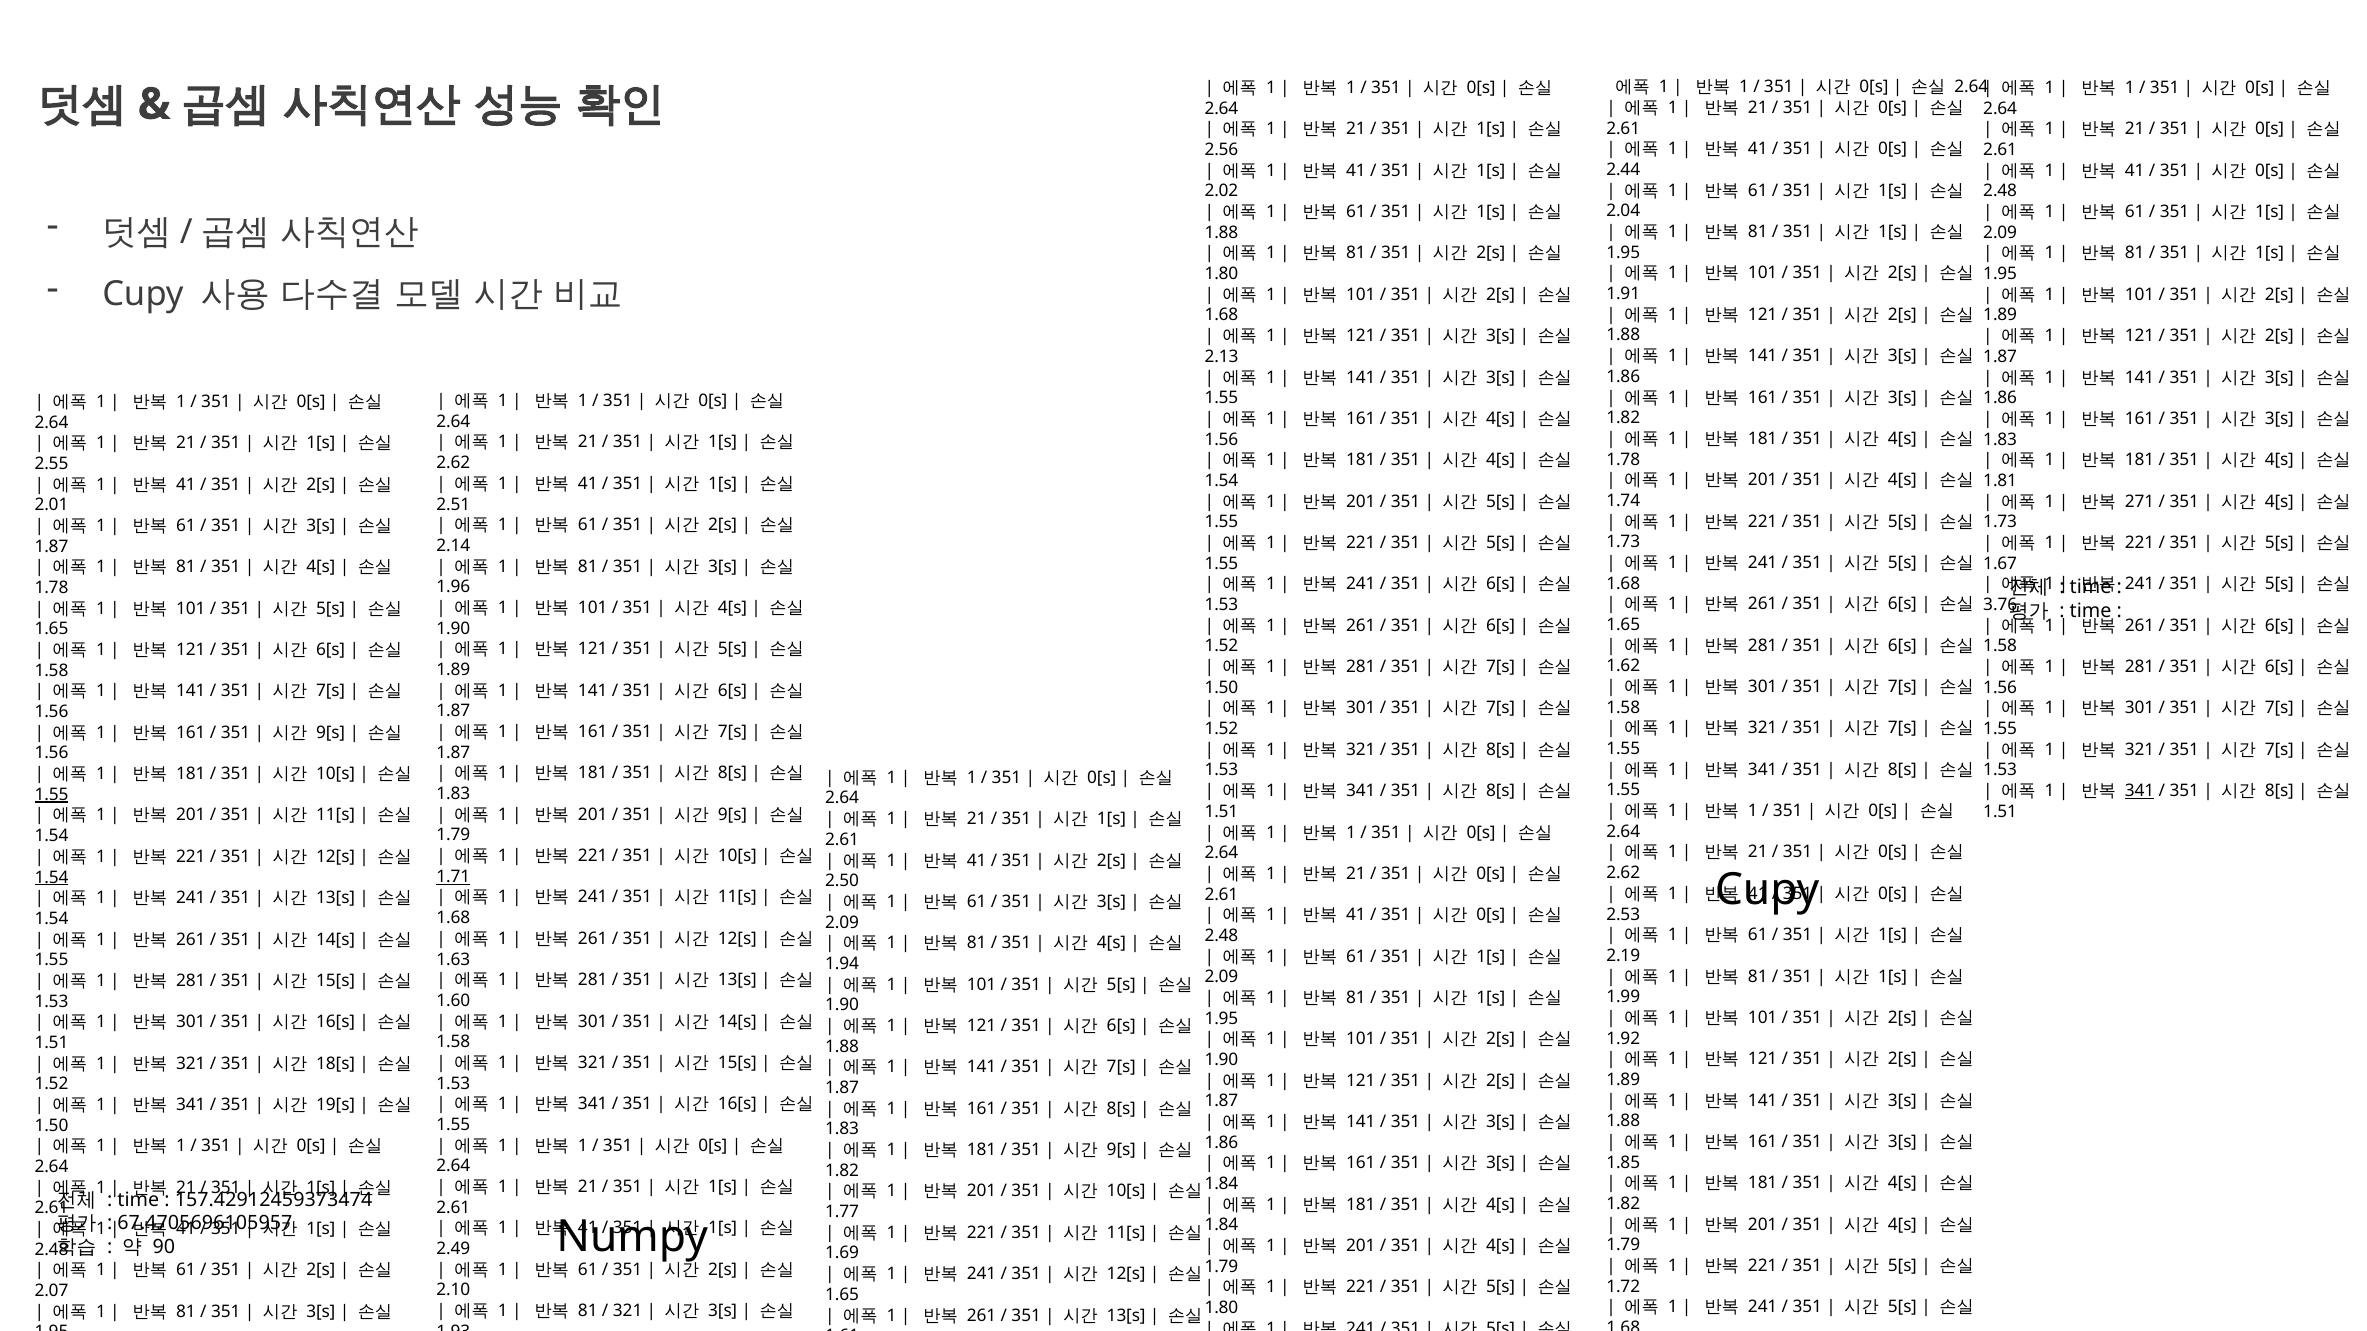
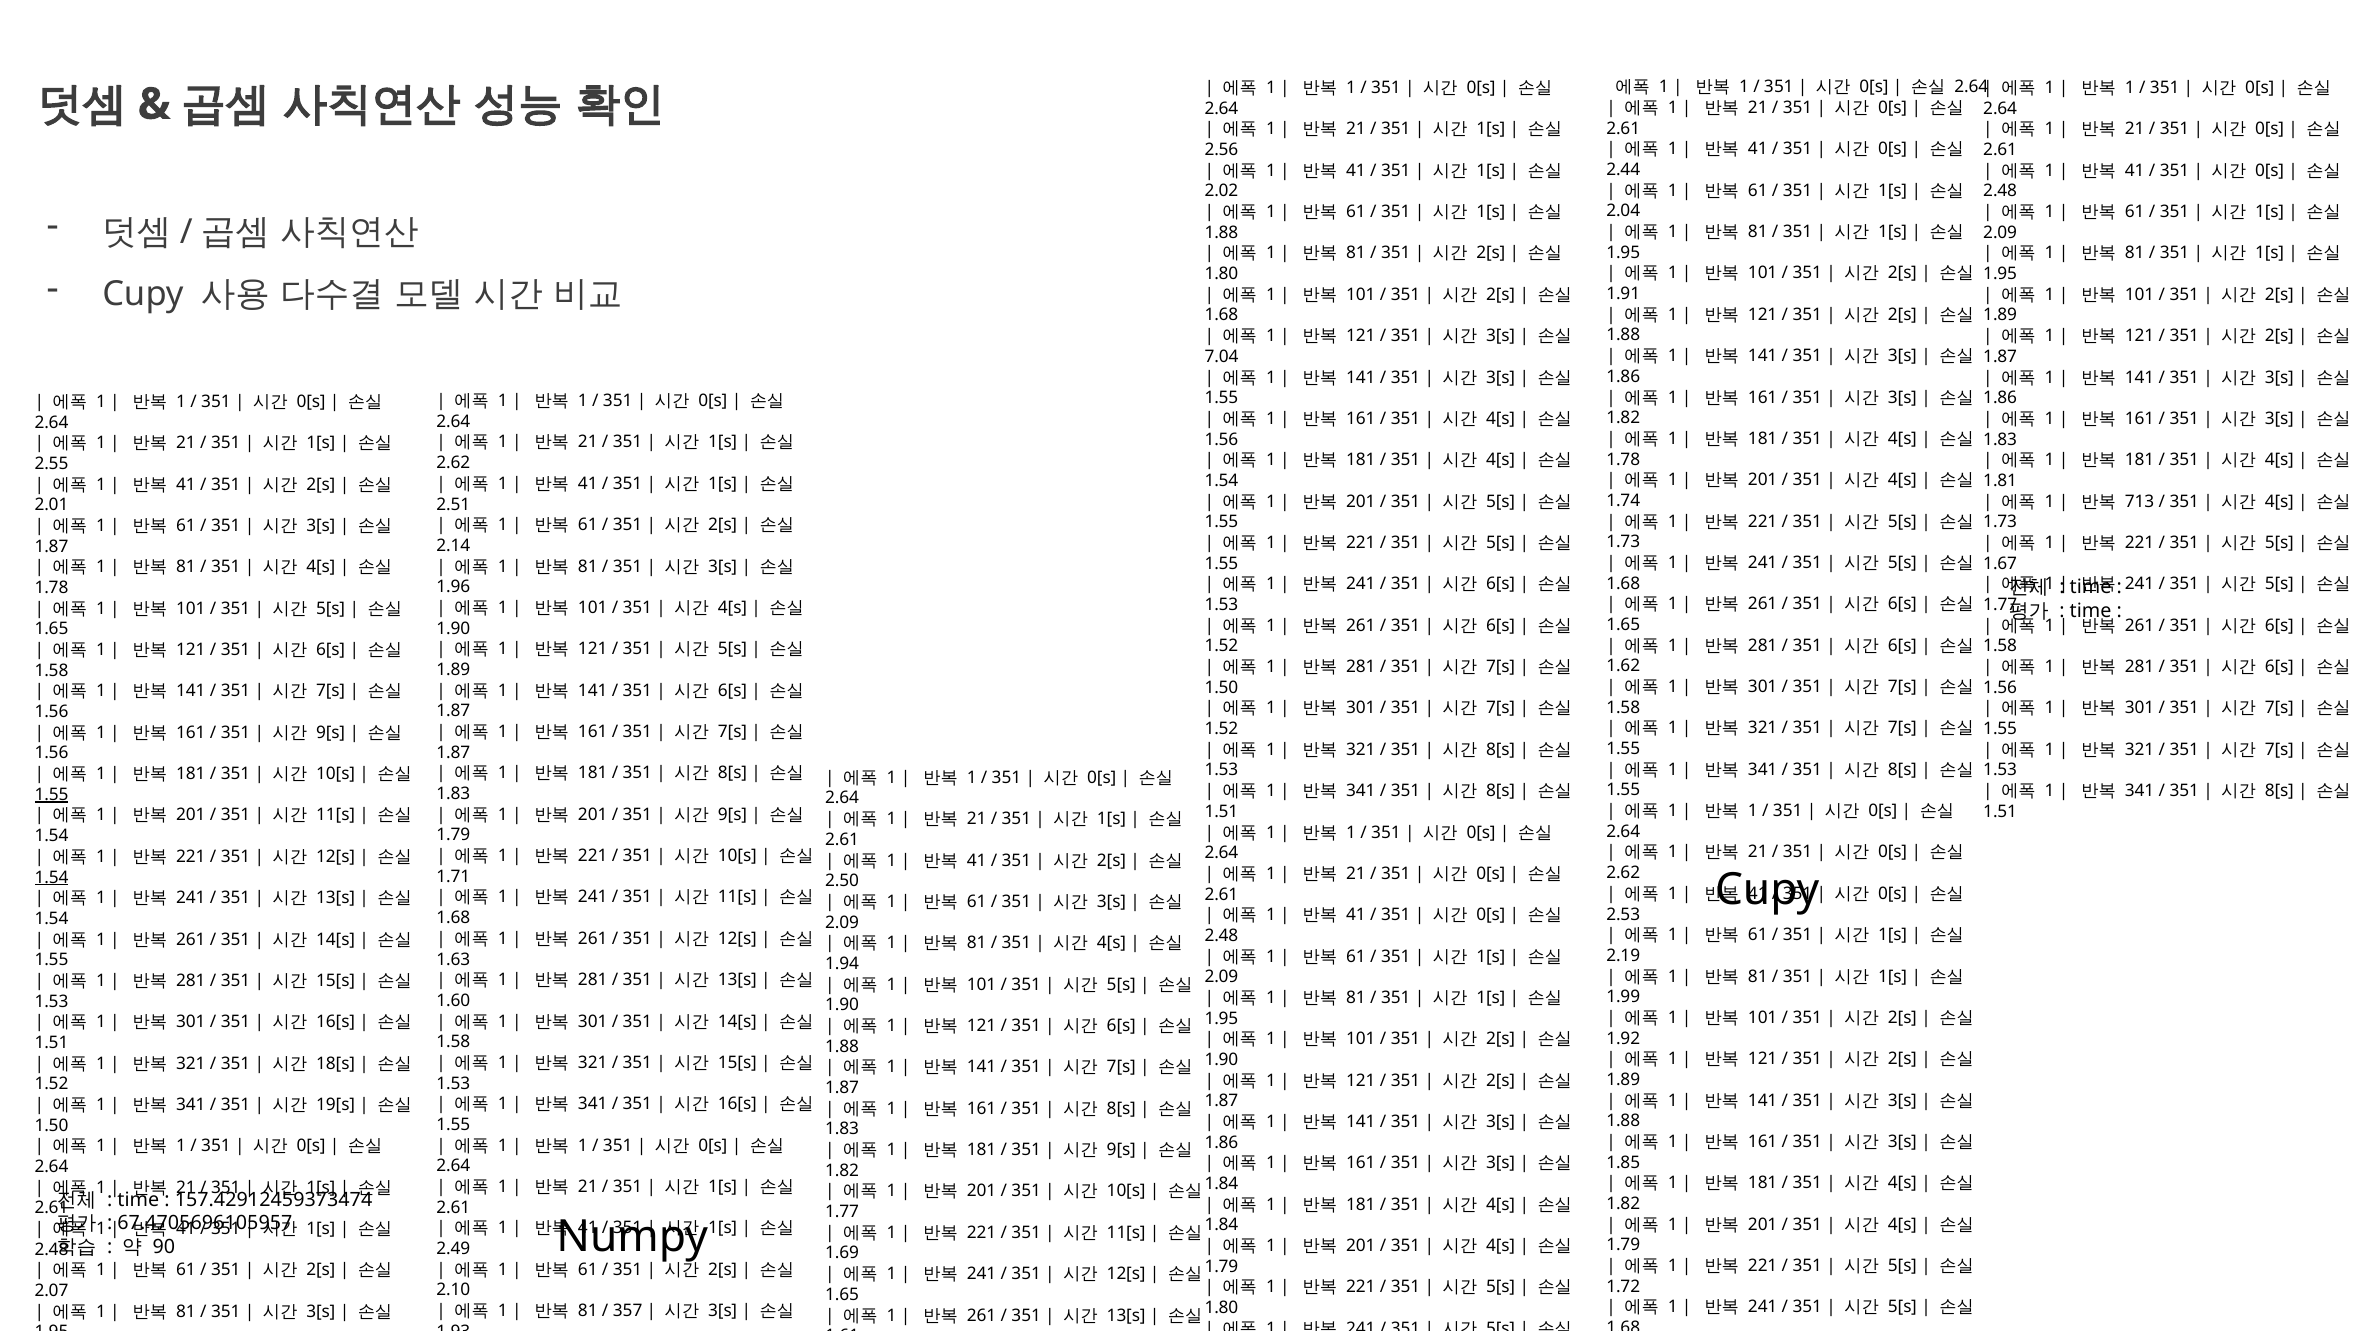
2.13: 2.13 -> 7.04 (1221, 357)
271: 271 -> 713 (2140, 502)
3.76: 3.76 -> 1.77 (2000, 605)
341 underline: present -> none (2140, 791)
1.71 underline: present -> none (453, 877)
321: 321 -> 357 (628, 1311)
